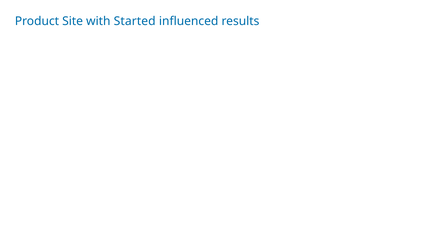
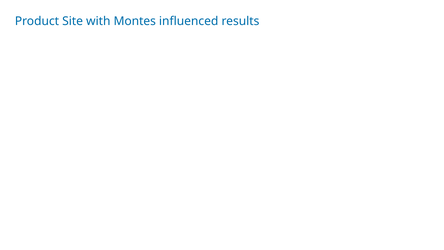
Started: Started -> Montes (135, 21)
